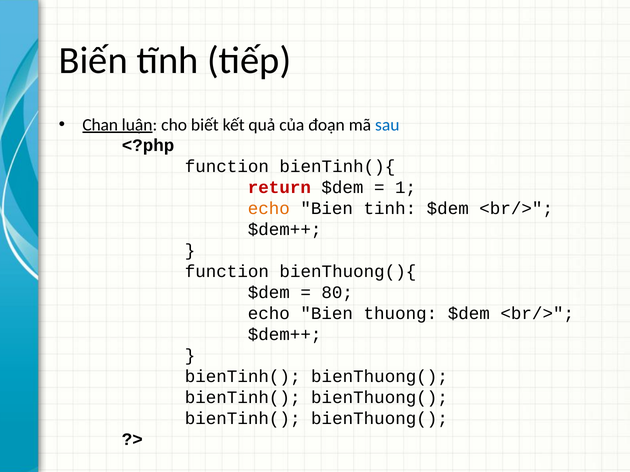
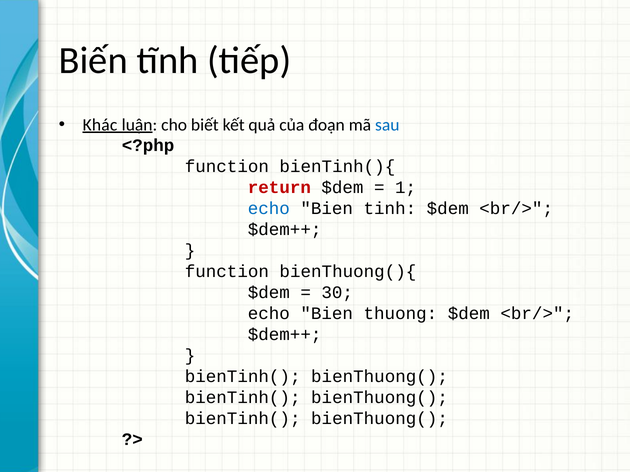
Chan: Chan -> Khác (100, 125)
echo colour: orange -> blue (269, 209)
80: 80 -> 30 (337, 293)
